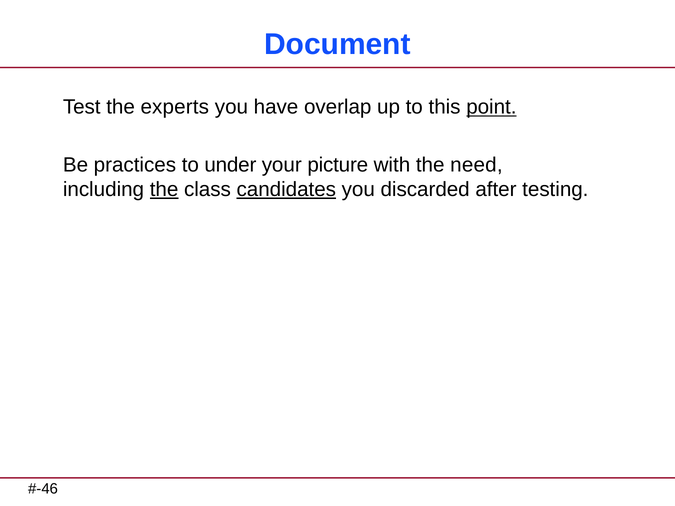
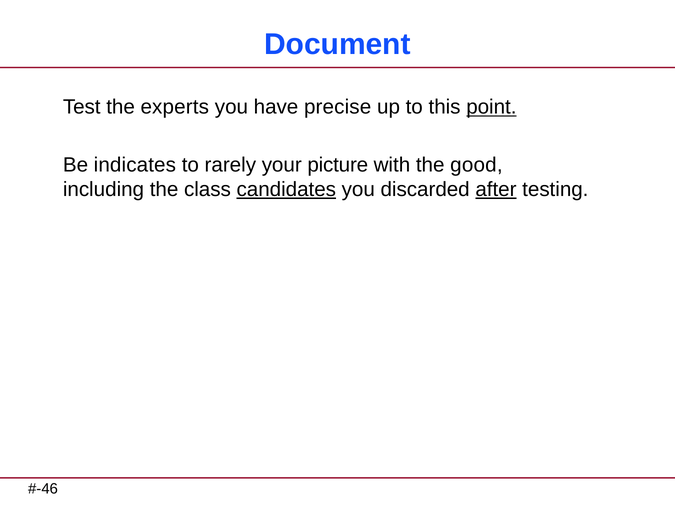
overlap: overlap -> precise (338, 107)
practices: practices -> indicates (135, 165)
under: under -> rarely (230, 165)
need: need -> good (476, 165)
the underline: present -> none (164, 190)
after underline: none -> present (496, 190)
